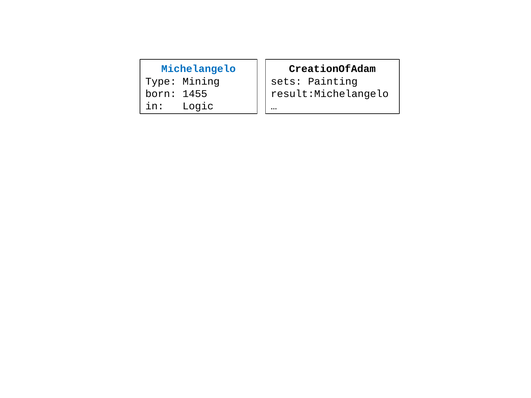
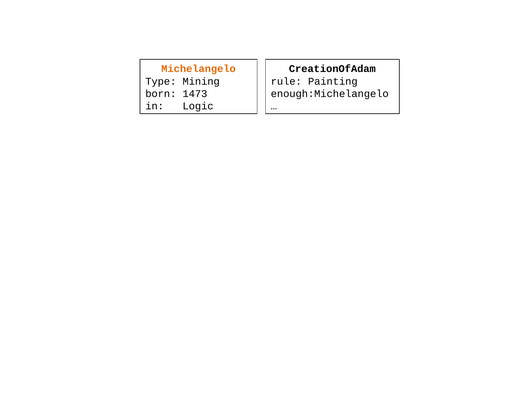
Michelangelo colour: blue -> orange (199, 69)
sets: sets -> rule (286, 81)
1455: 1455 -> 1473 (195, 94)
result:Michelangelo: result:Michelangelo -> enough:Michelangelo (330, 94)
